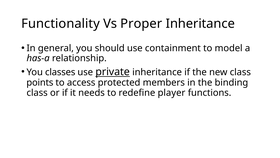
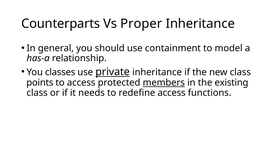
Functionality: Functionality -> Counterparts (61, 24)
members underline: none -> present (164, 82)
binding: binding -> existing (231, 82)
redefine player: player -> access (172, 92)
